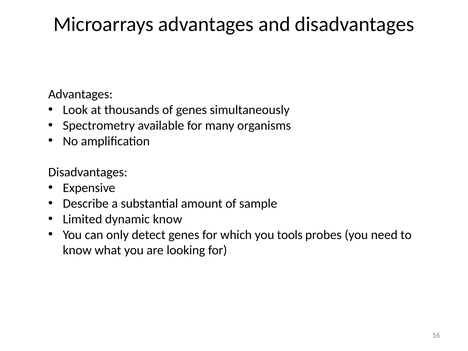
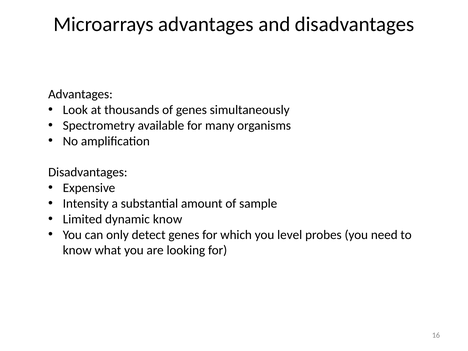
Describe: Describe -> Intensity (86, 204)
tools: tools -> level (290, 235)
